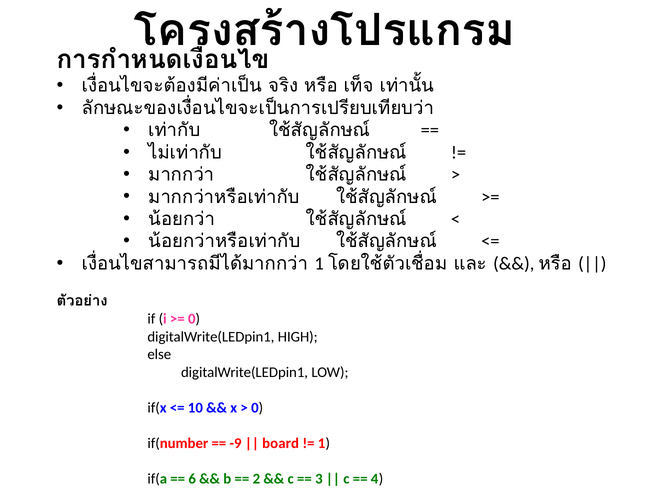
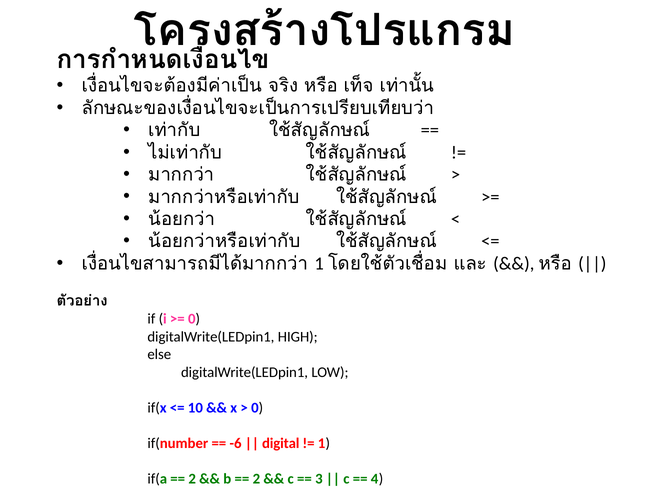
-9: -9 -> -6 (236, 443)
board: board -> digital (281, 443)
6: 6 -> 2 (192, 479)
